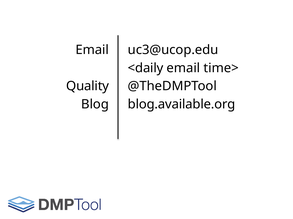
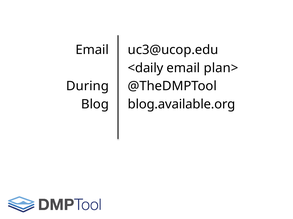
time>: time> -> plan> (221, 68)
Quality: Quality -> During (88, 86)
